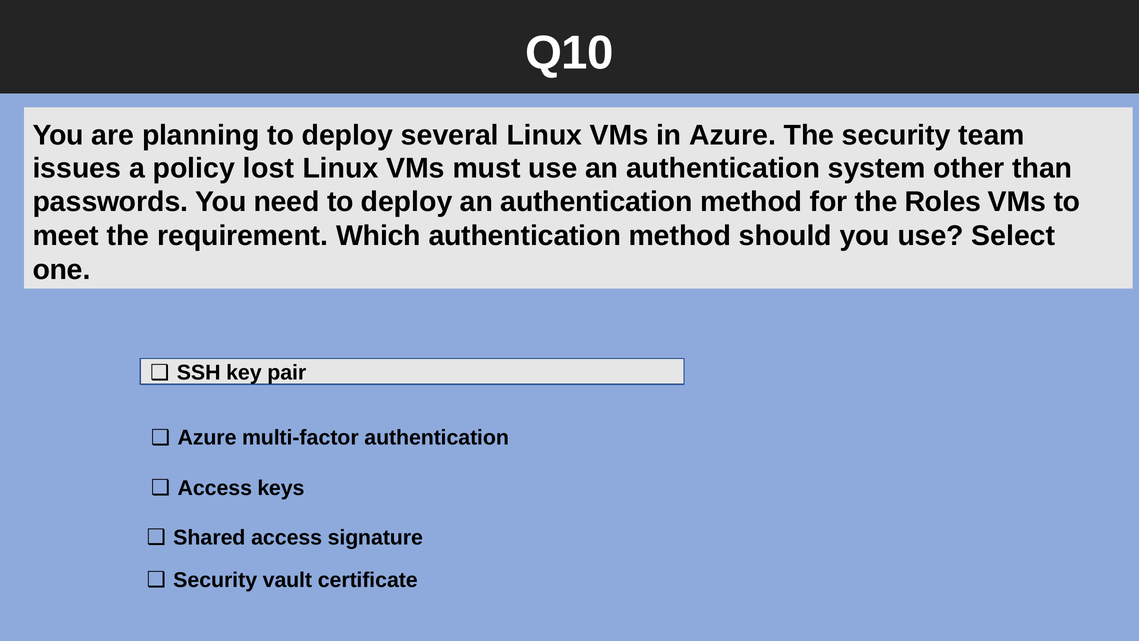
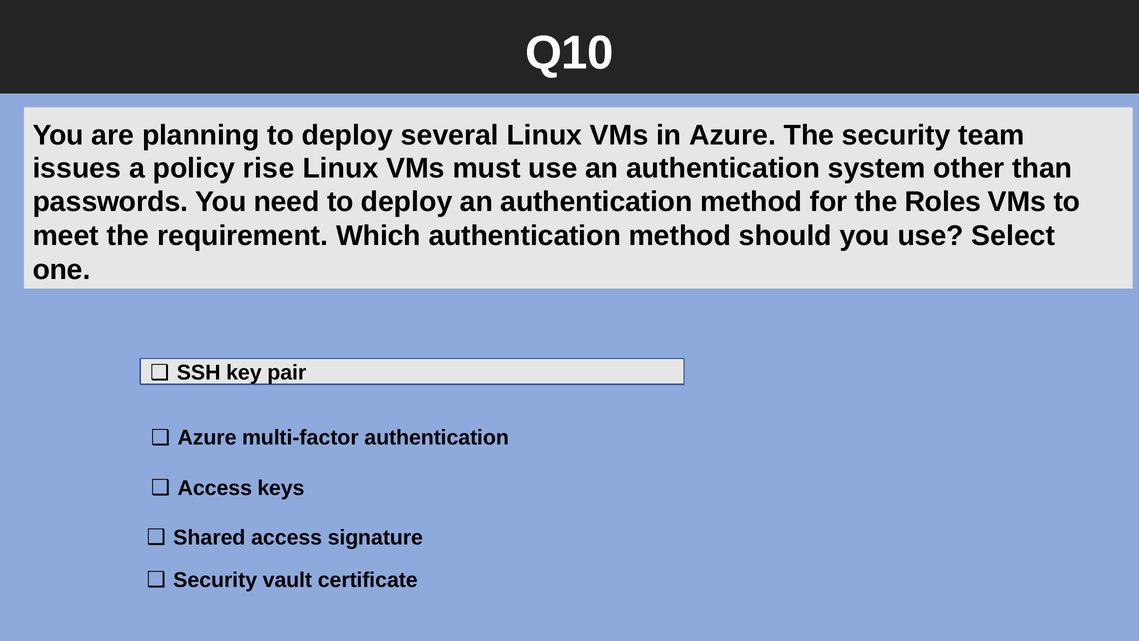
lost: lost -> rise (269, 168)
